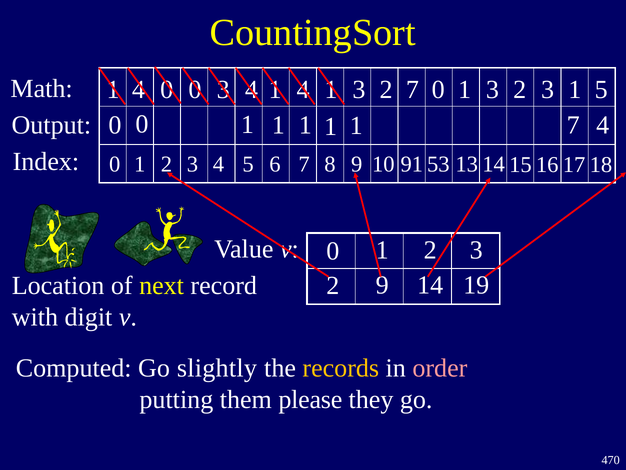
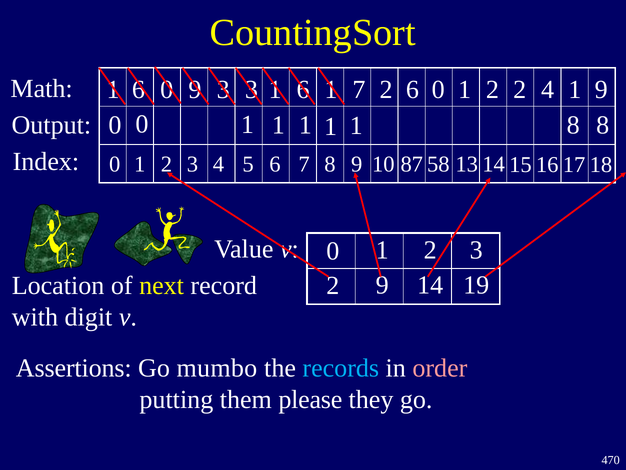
4: 4 -> 6 (138, 90)
0 0: 0 -> 9 (195, 90)
3 4: 4 -> 3 (251, 90)
4: 4 -> 6 (303, 90)
3: 3 -> 7 (359, 90)
2 7: 7 -> 6 (413, 90)
0 1 3: 3 -> 2 (493, 90)
2 3: 3 -> 4 (548, 90)
1 5: 5 -> 9 (601, 90)
0 1 7: 7 -> 8 (573, 125)
1 1 4: 4 -> 8 (603, 125)
91: 91 -> 87 (412, 164)
53: 53 -> 58 (438, 164)
Computed: Computed -> Assertions (74, 368)
slightly: slightly -> mumbo (217, 368)
records colour: yellow -> light blue (341, 368)
